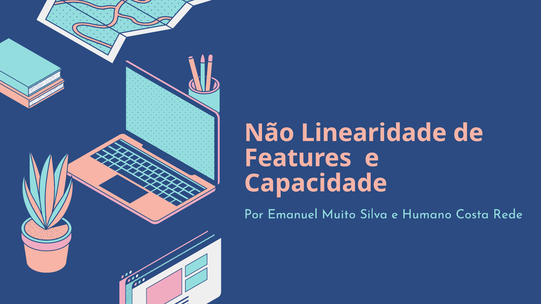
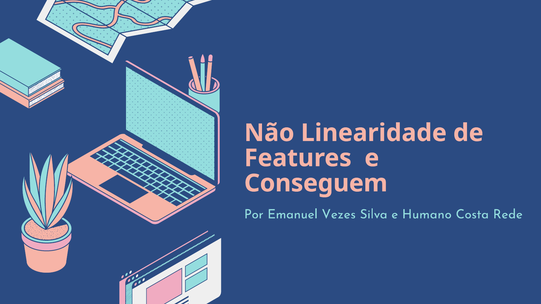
Capacidade: Capacidade -> Conseguem (316, 183)
Muito: Muito -> Vezes (339, 214)
